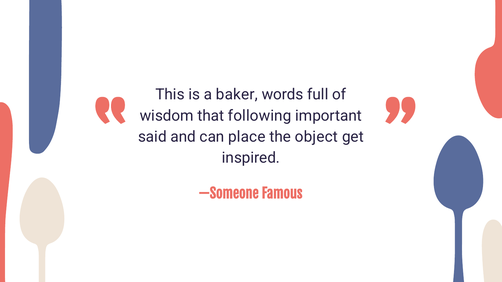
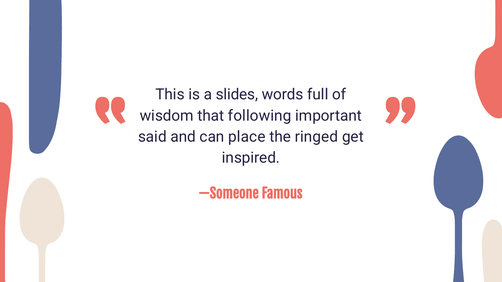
baker: baker -> slides (237, 95)
object: object -> ringed (316, 137)
